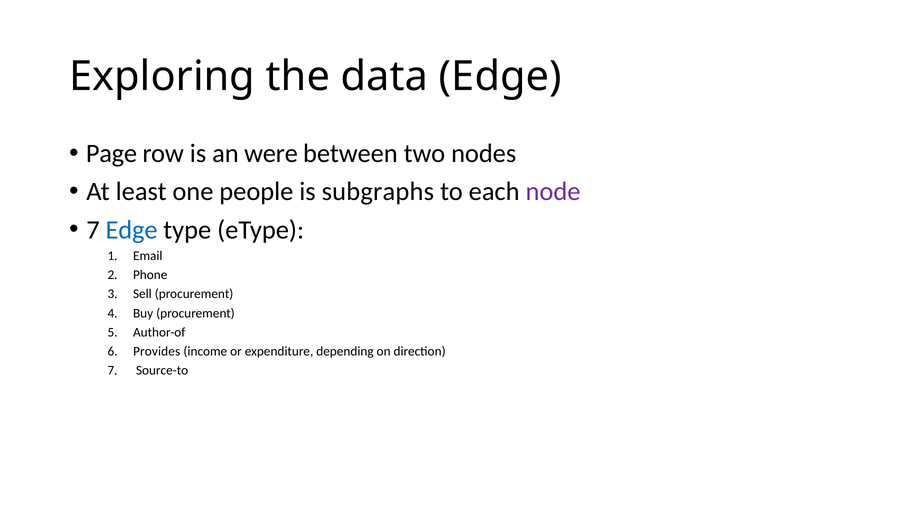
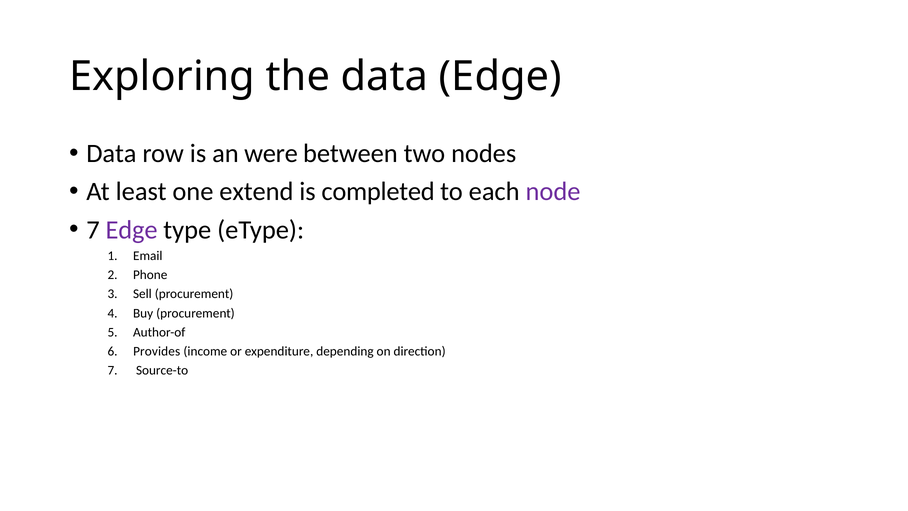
Page: Page -> Data (111, 154)
people: people -> extend (256, 192)
subgraphs: subgraphs -> completed (378, 192)
Edge colour: blue -> purple (132, 230)
